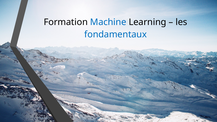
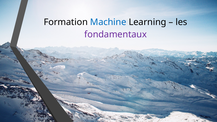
fondamentaux colour: blue -> purple (116, 34)
